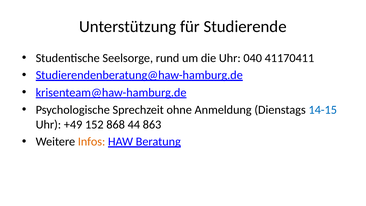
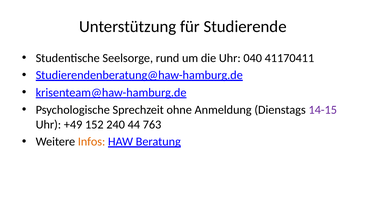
14-15 colour: blue -> purple (323, 110)
868: 868 -> 240 (116, 124)
863: 863 -> 763 (152, 124)
